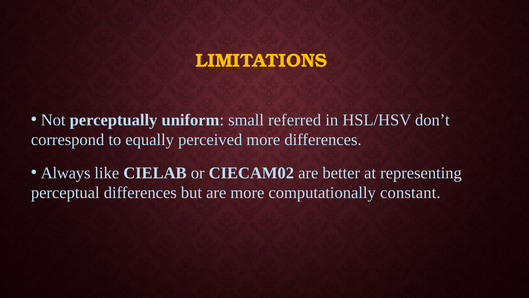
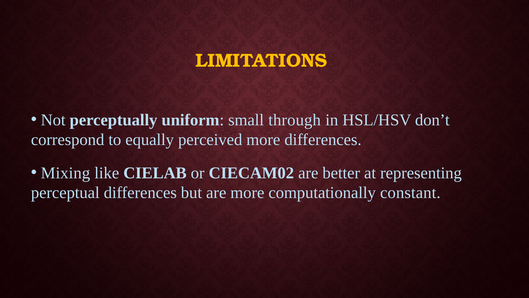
referred: referred -> through (295, 120)
Always: Always -> Mixing (65, 173)
